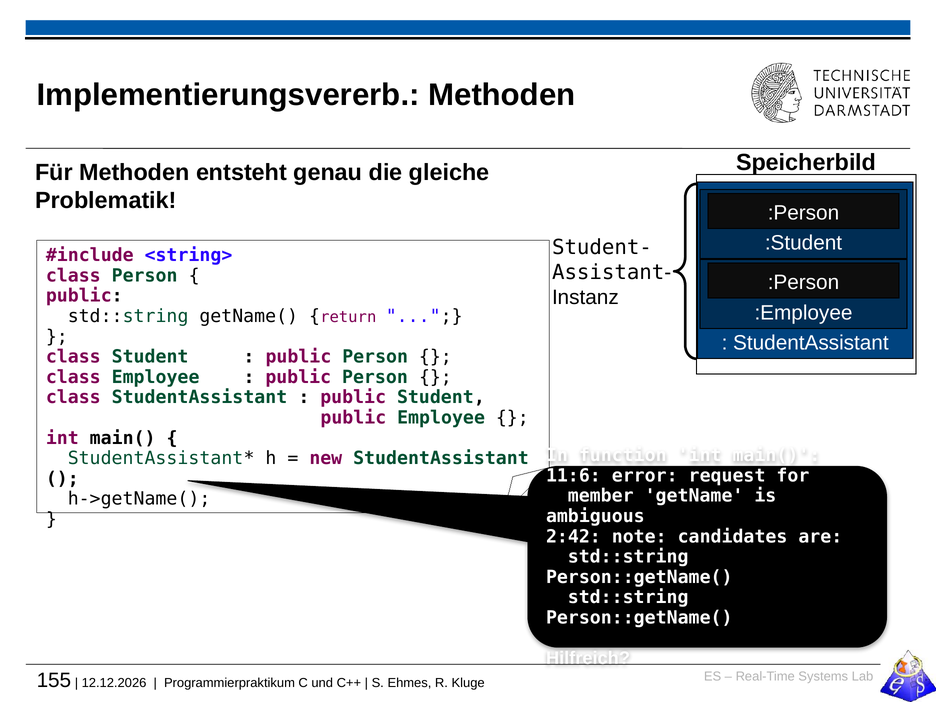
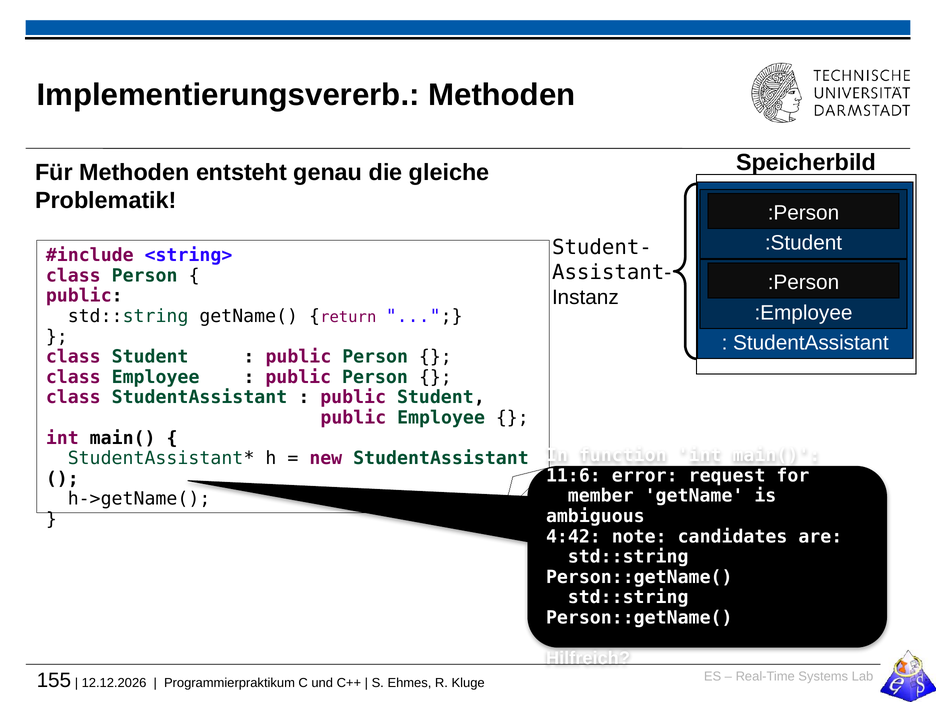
2:42: 2:42 -> 4:42 (573, 537)
